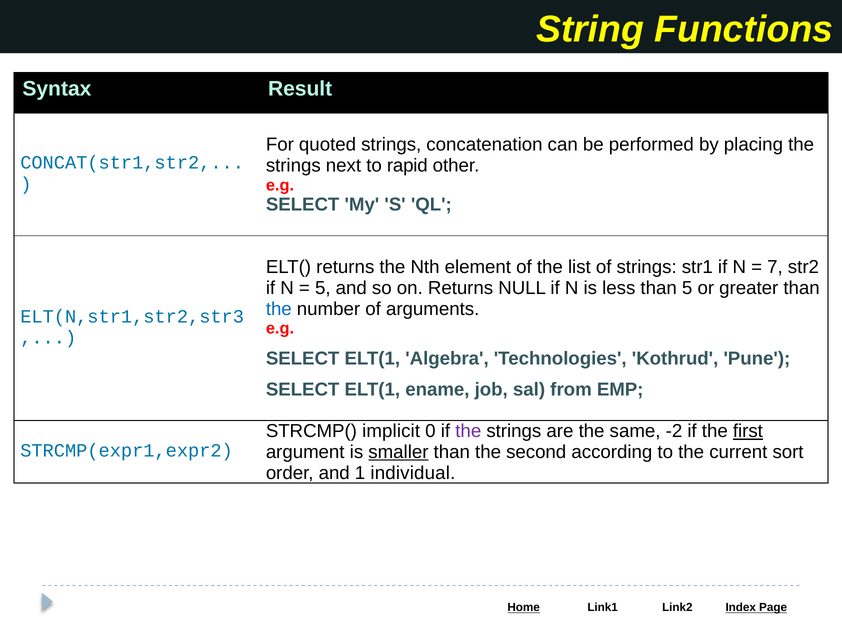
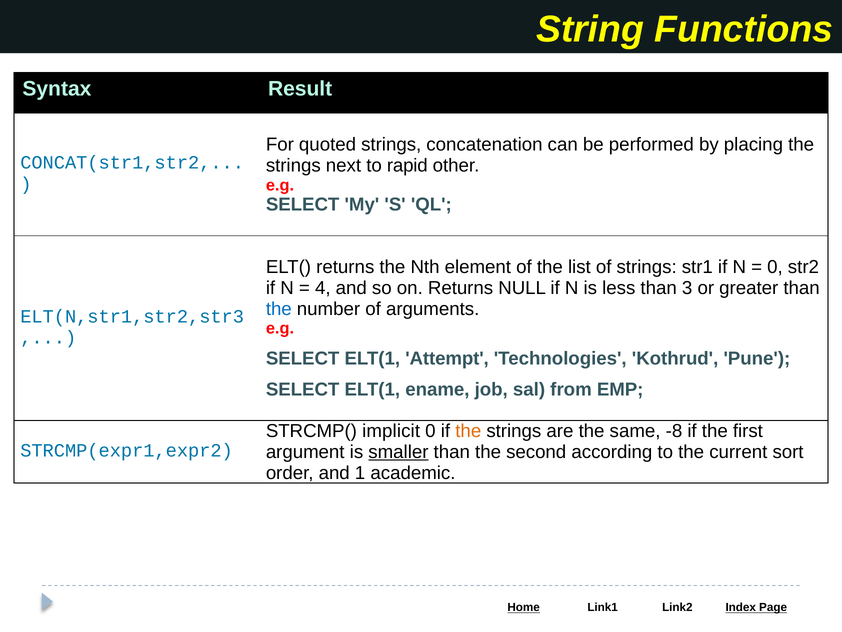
7: 7 -> 0 (775, 267)
5: 5 -> 4 (323, 288)
than 5: 5 -> 3 (687, 288)
Algebra: Algebra -> Attempt (447, 358)
the colour: purple -> orange (468, 431)
-2: -2 -> -8 (674, 431)
first underline: present -> none (748, 431)
individual: individual -> academic (413, 472)
